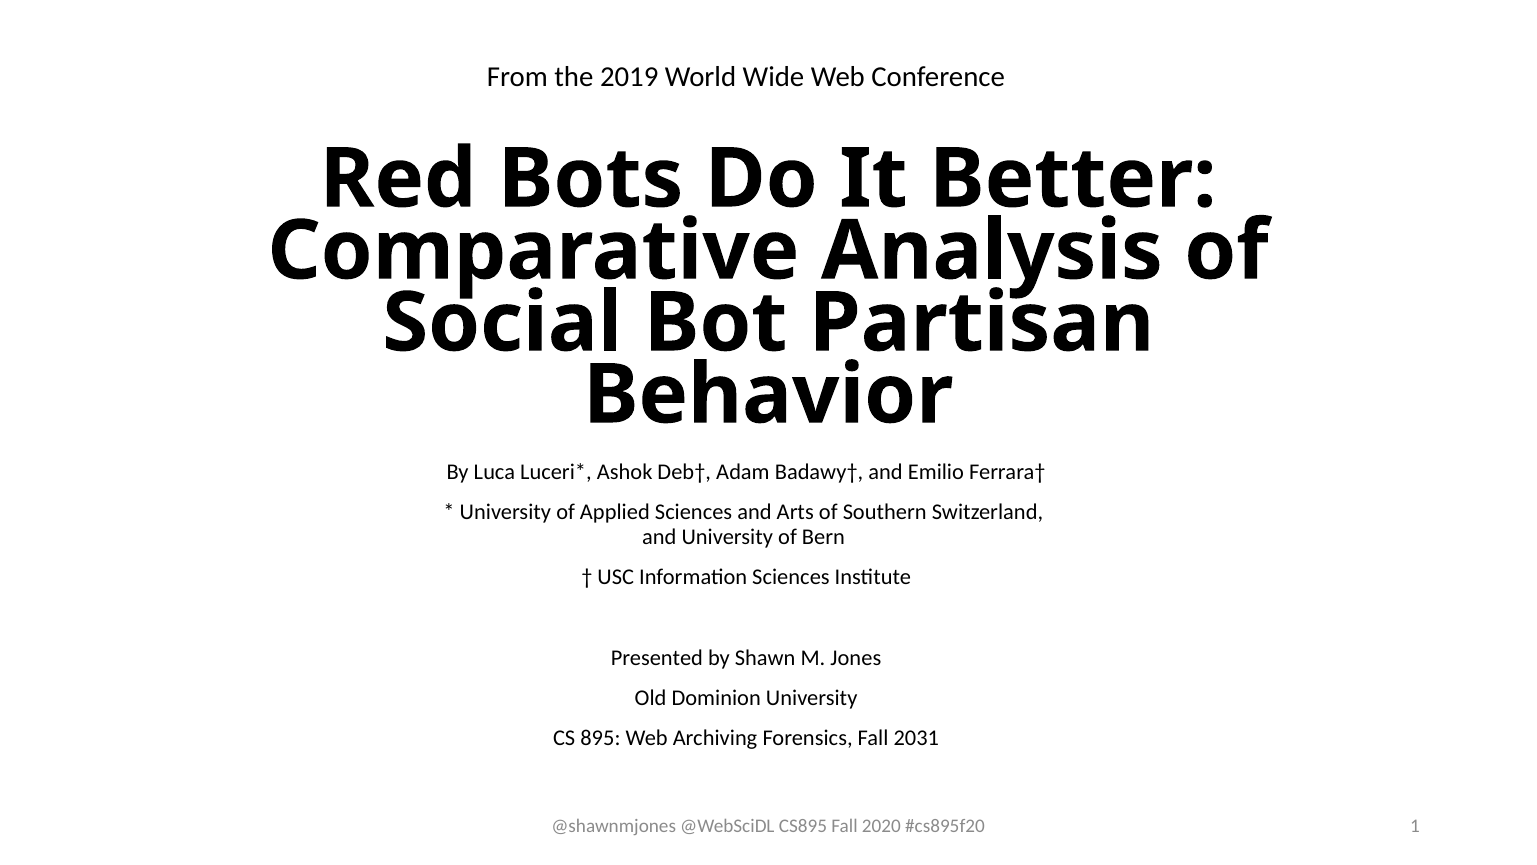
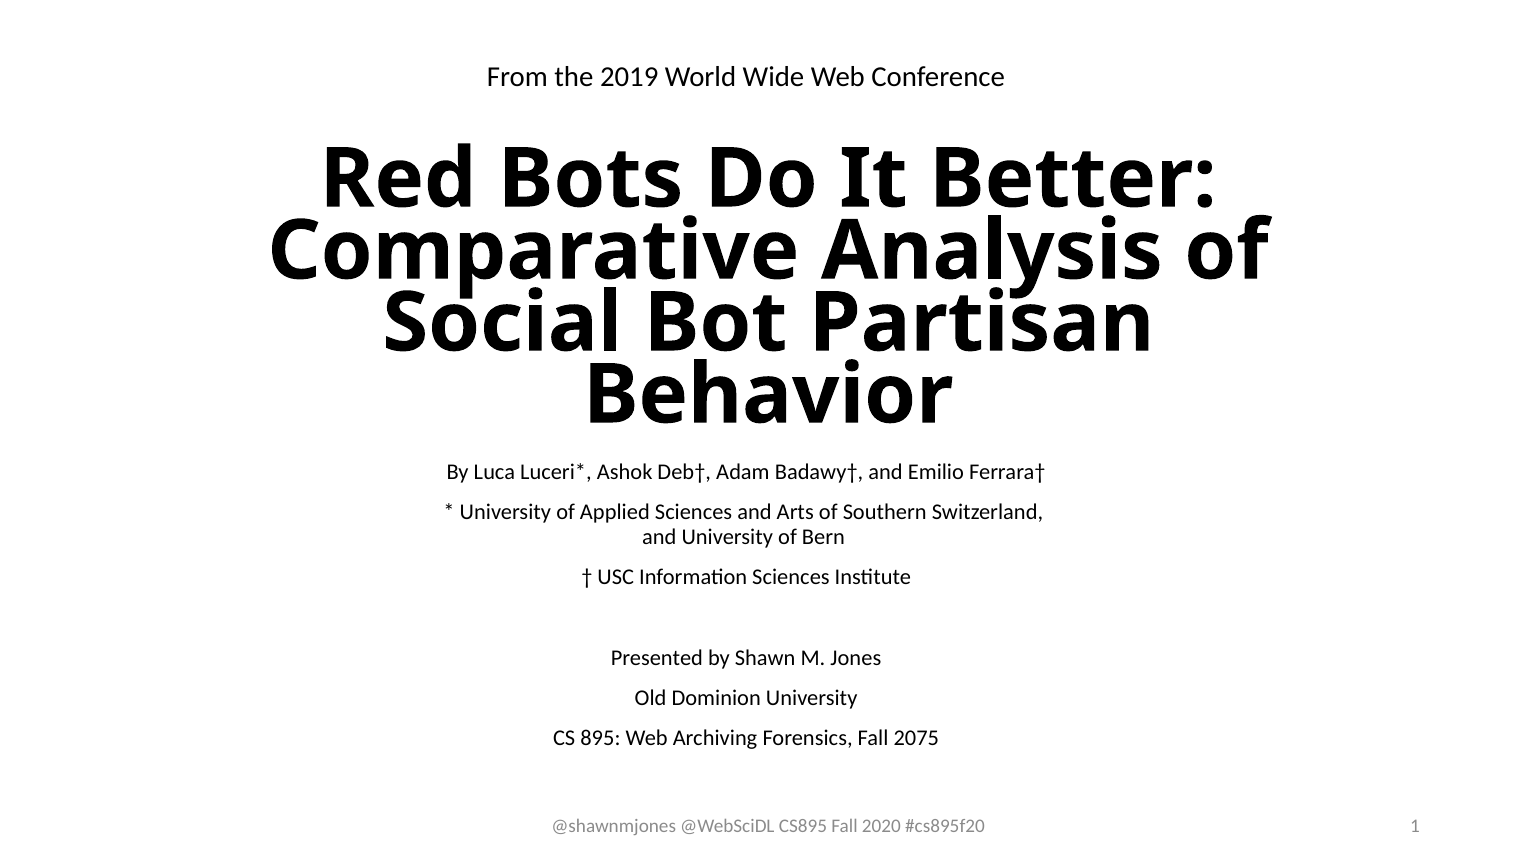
2031: 2031 -> 2075 (916, 738)
